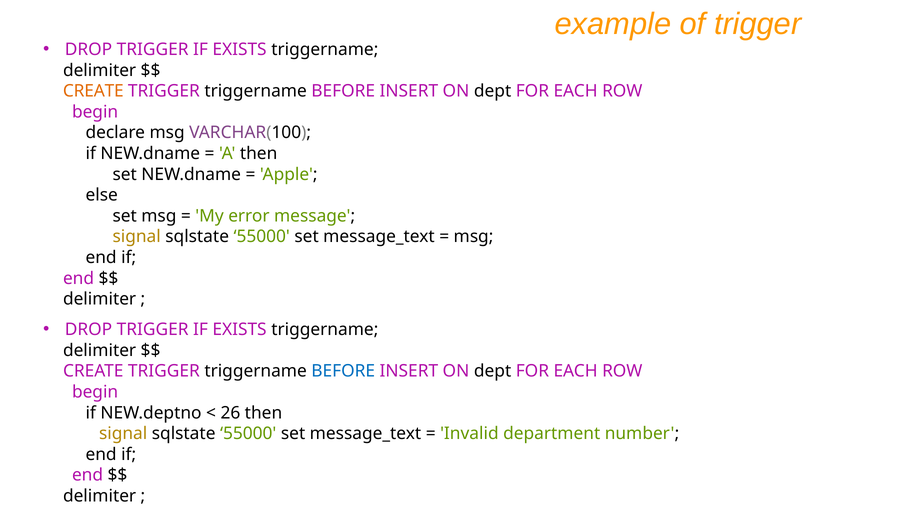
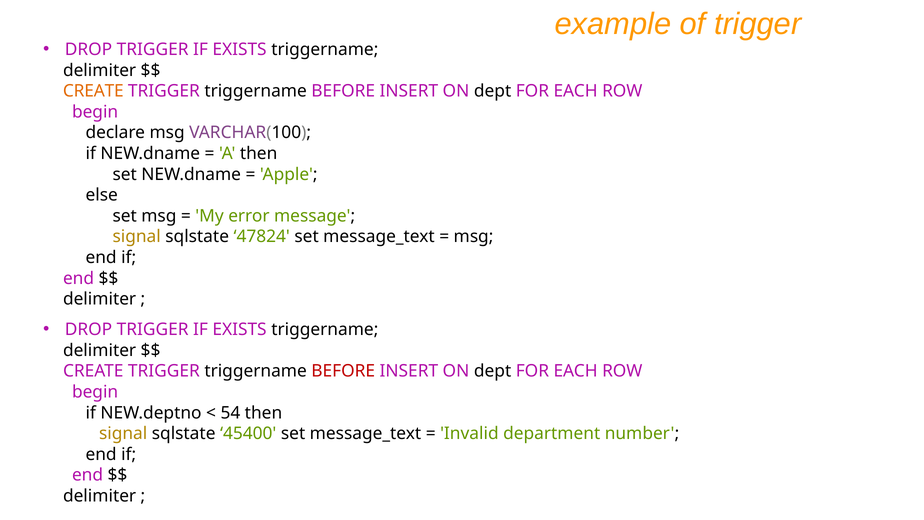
55000: 55000 -> 47824 (262, 237)
BEFORE colour: blue -> red (343, 371)
26: 26 -> 54 (230, 413)
55000: 55000 -> 45400 (248, 433)
